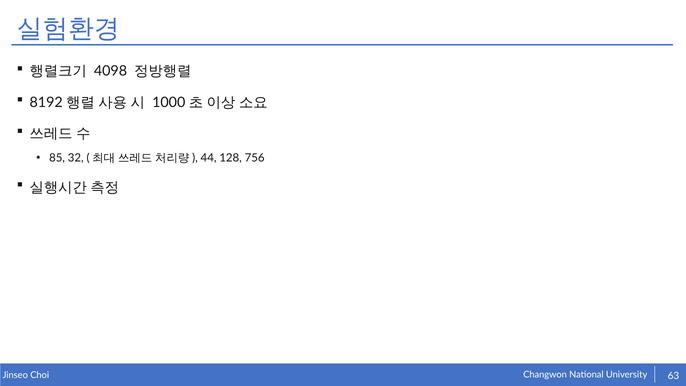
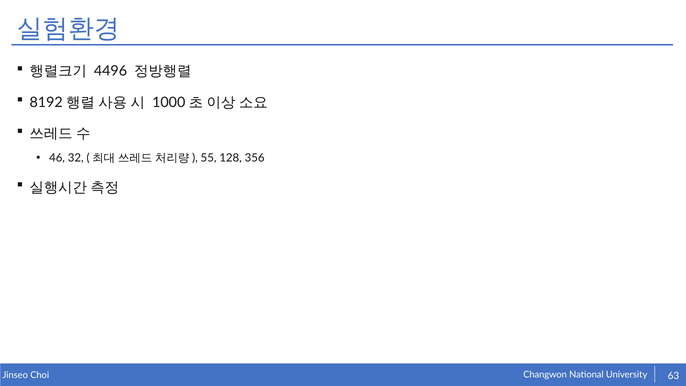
4098: 4098 -> 4496 (110, 71)
85: 85 -> 46 (57, 158)
44: 44 -> 55 (209, 158)
756: 756 -> 356 (255, 158)
